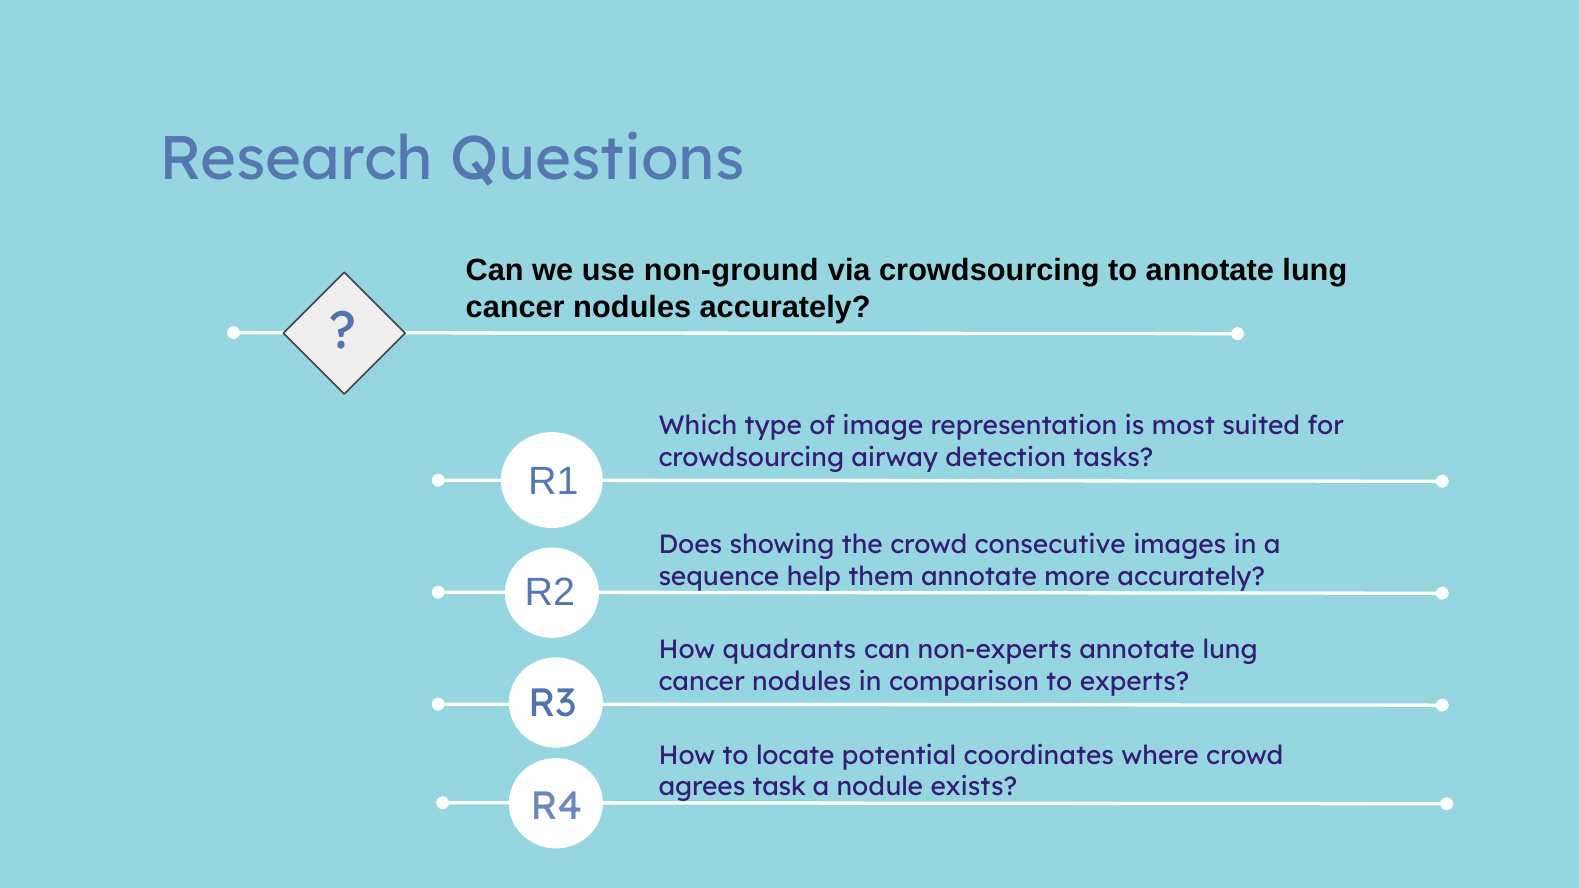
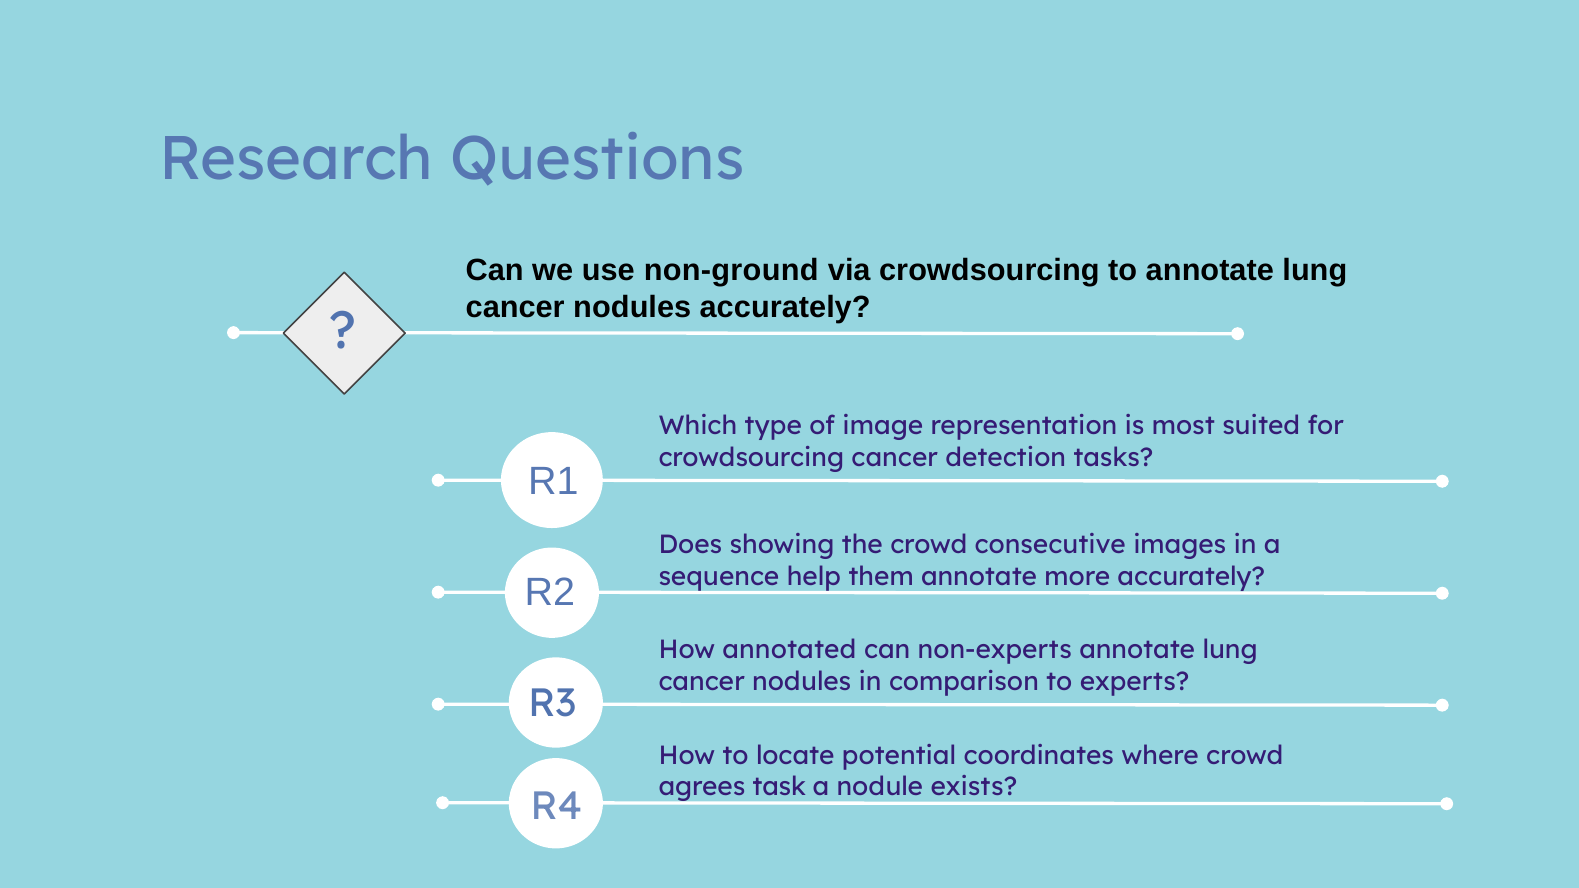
crowdsourcing airway: airway -> cancer (895, 458)
quadrants: quadrants -> annotated (789, 650)
